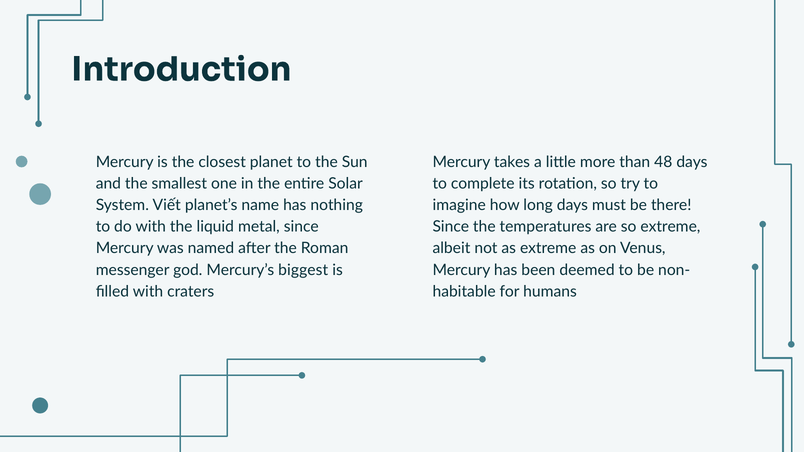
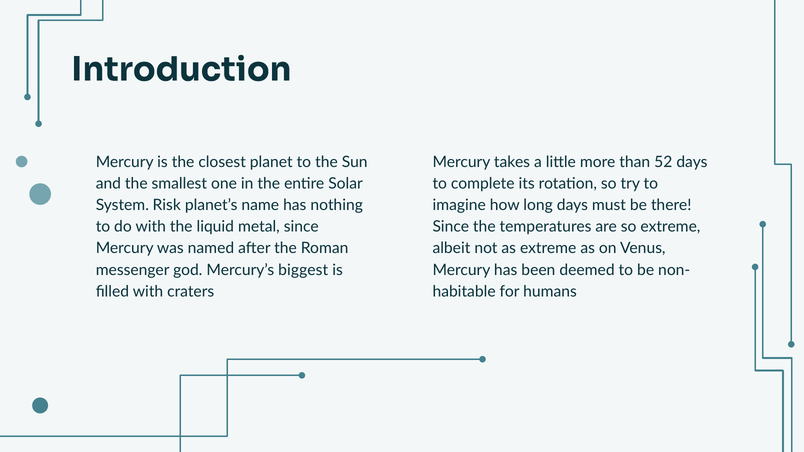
48: 48 -> 52 (663, 162)
Viết: Viết -> Risk (167, 205)
